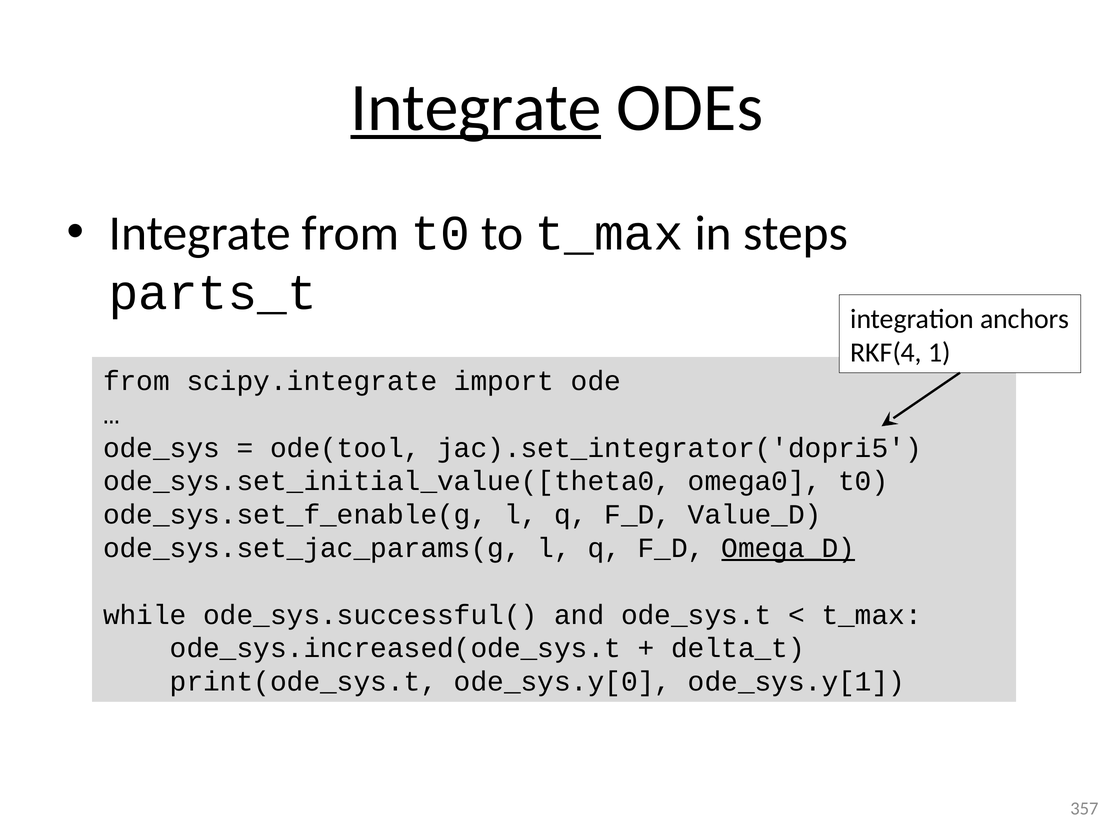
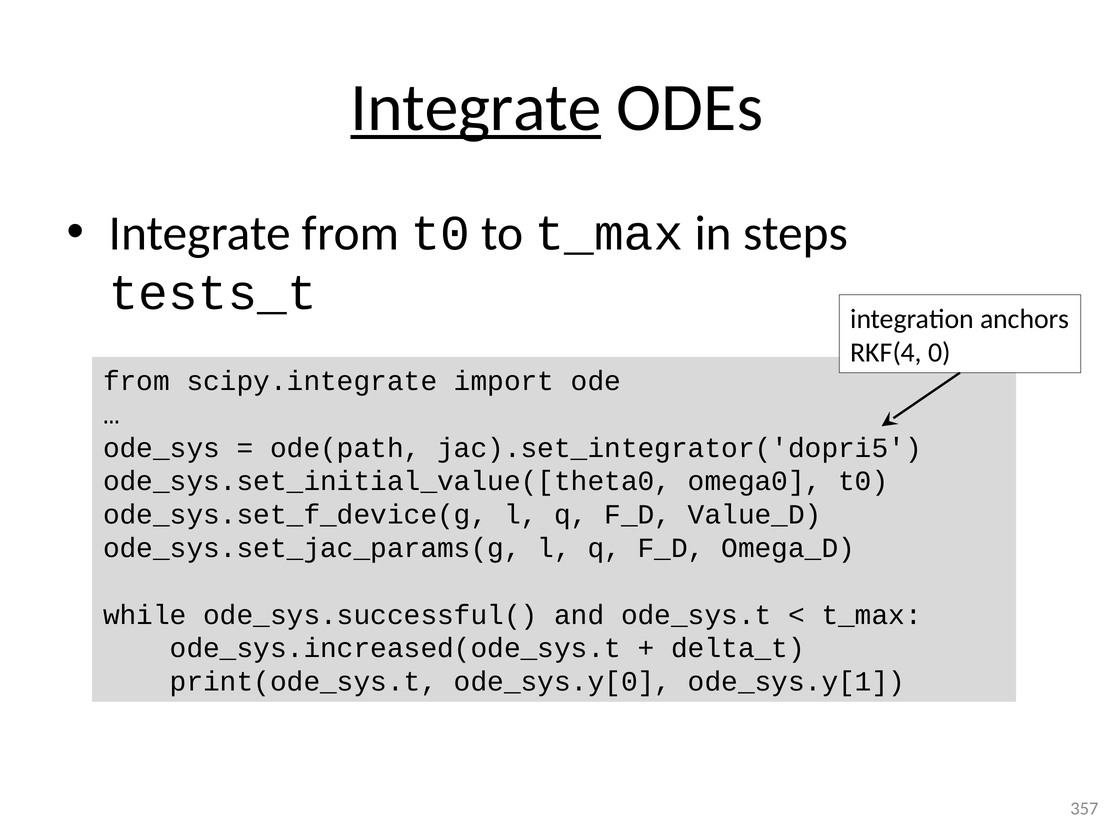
parts_t: parts_t -> tests_t (213, 293)
1: 1 -> 0 (940, 353)
ode(tool: ode(tool -> ode(path (345, 448)
ode_sys.set_f_enable(g: ode_sys.set_f_enable(g -> ode_sys.set_f_device(g (295, 515)
Omega_D underline: present -> none (788, 548)
